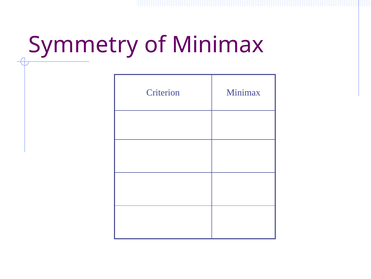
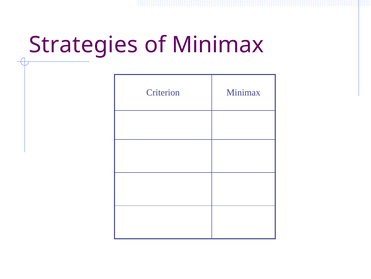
Symmetry: Symmetry -> Strategies (83, 45)
